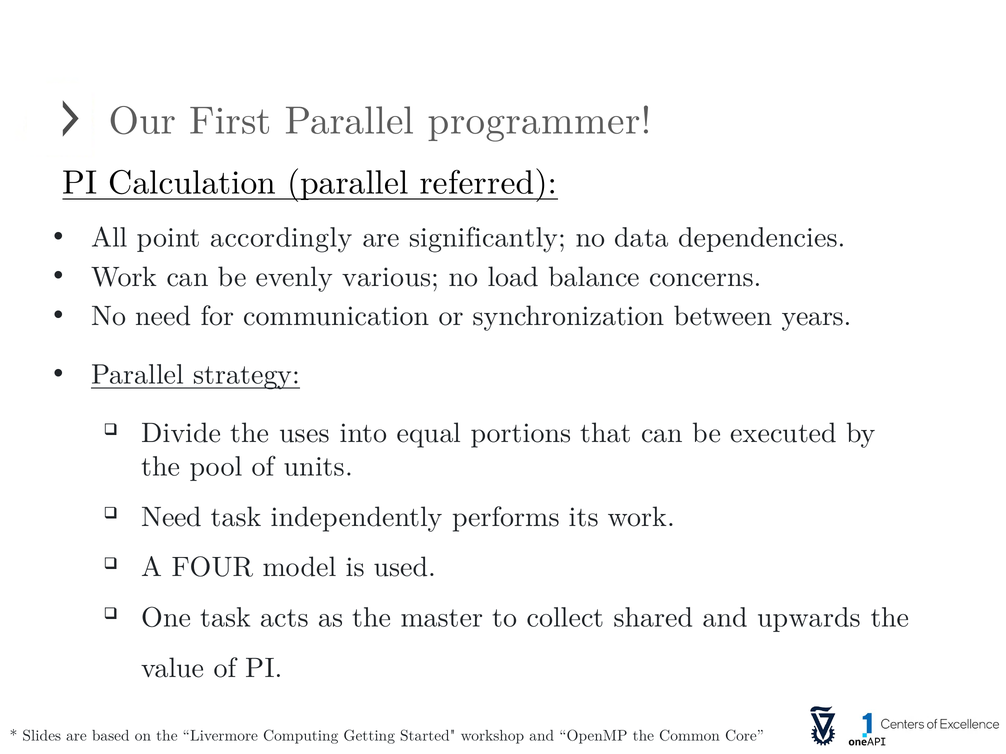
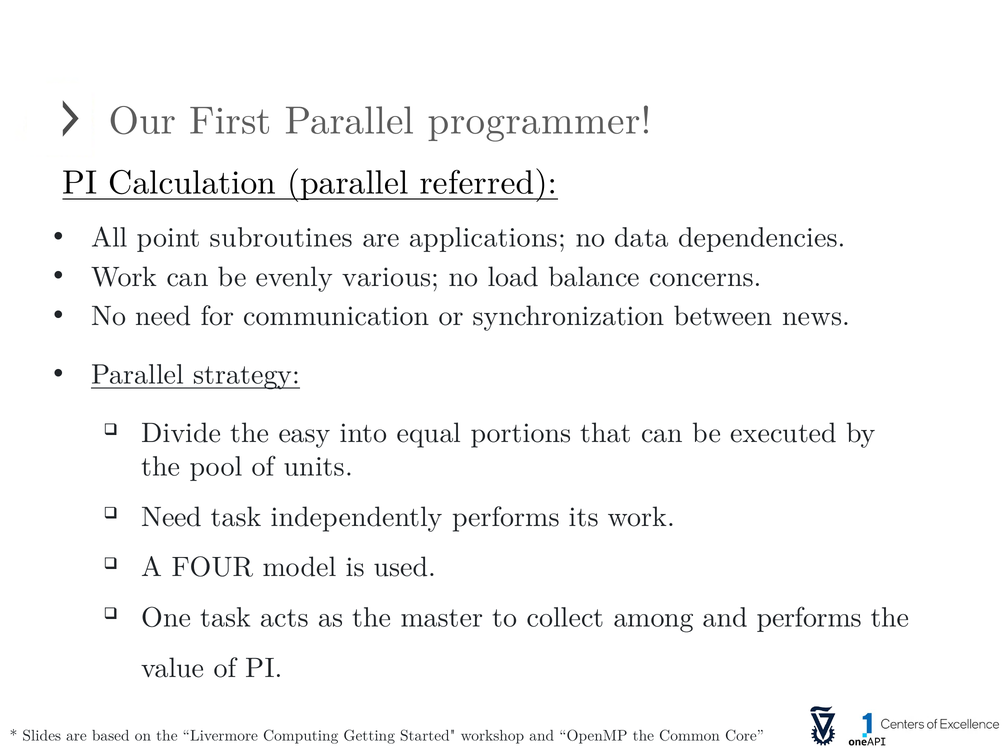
accordingly: accordingly -> subroutines (281, 238)
significantly: significantly -> applications (488, 238)
years: years -> news (816, 316)
uses: uses -> easy (305, 433)
shared: shared -> among (654, 618)
and upwards: upwards -> performs (809, 618)
